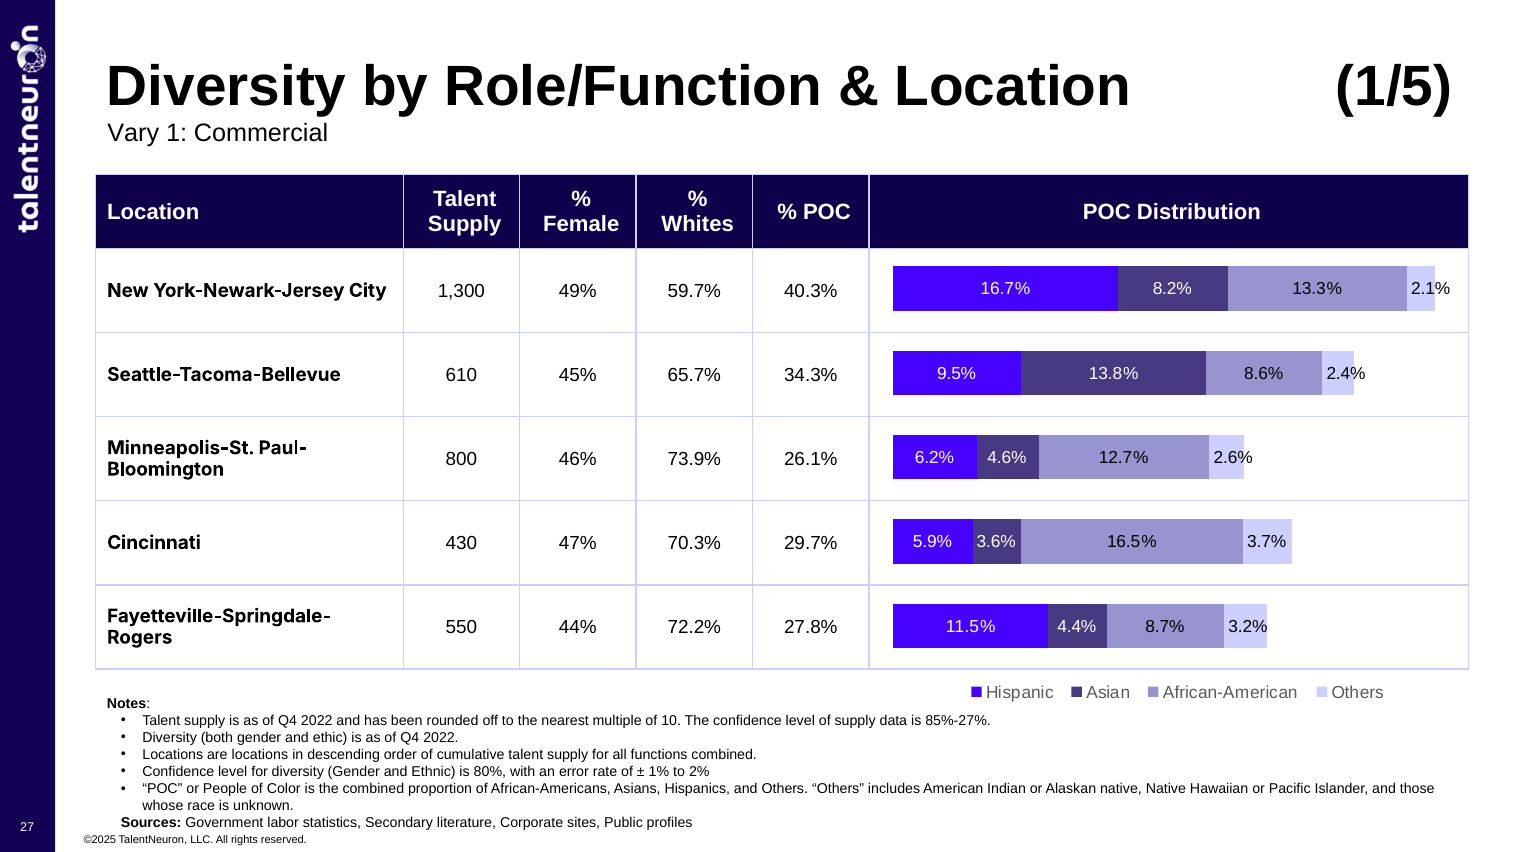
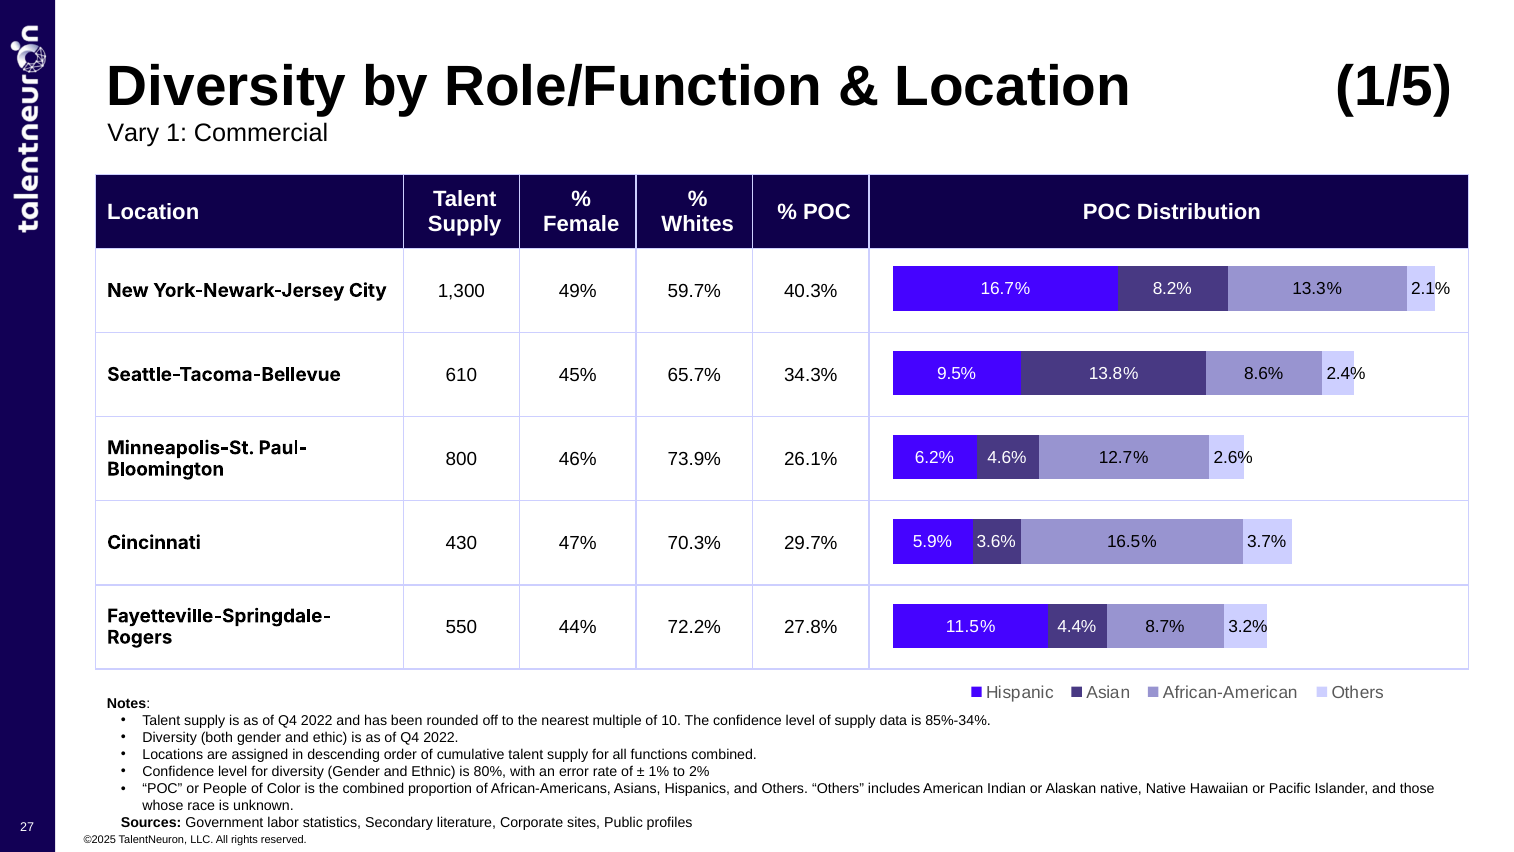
85%-27%: 85%-27% -> 85%-34% (958, 720)
are locations: locations -> assigned (260, 755)
